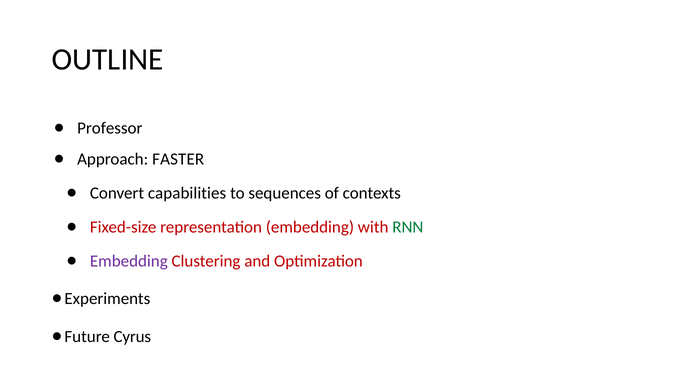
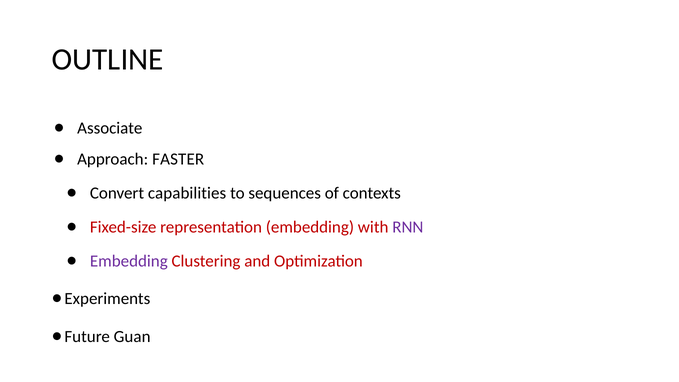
Professor: Professor -> Associate (110, 128)
RNN colour: green -> purple (408, 227)
Cyrus: Cyrus -> Guan (132, 336)
